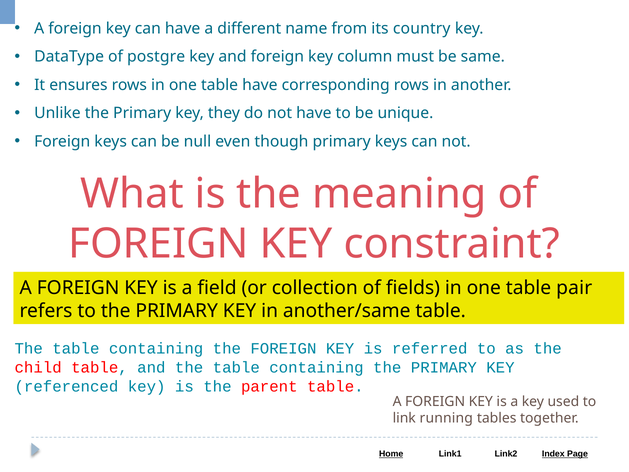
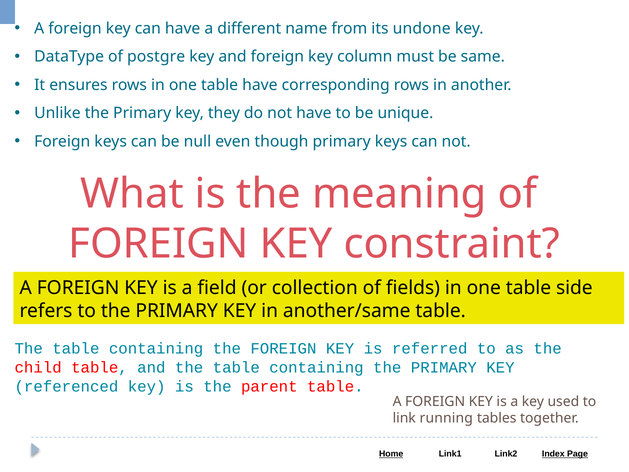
country: country -> undone (422, 28)
pair: pair -> side (574, 288)
